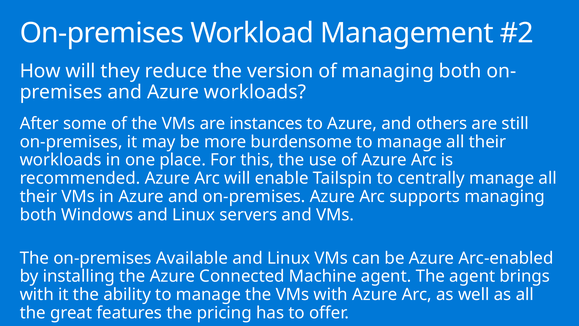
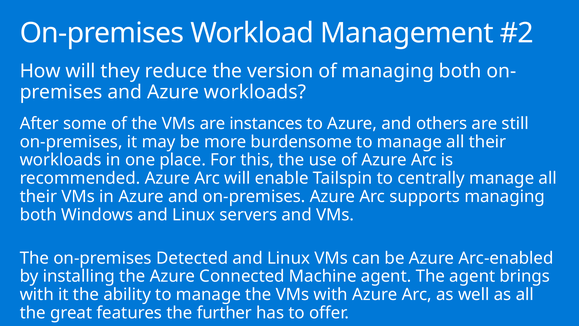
Available: Available -> Detected (192, 258)
pricing: pricing -> further (224, 313)
